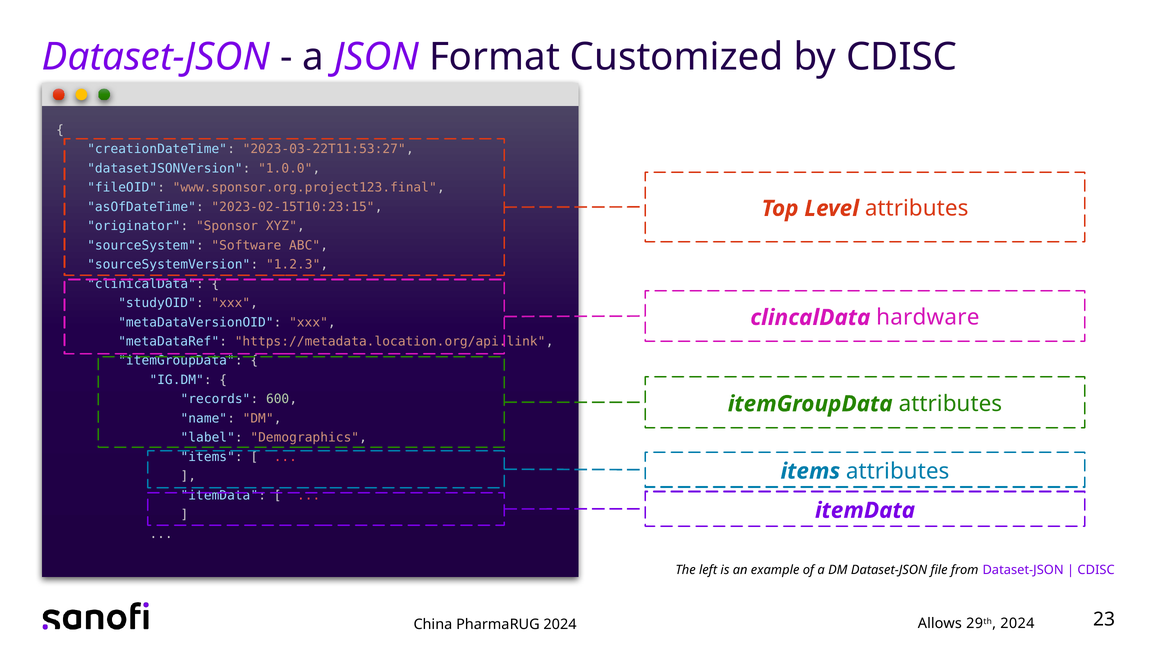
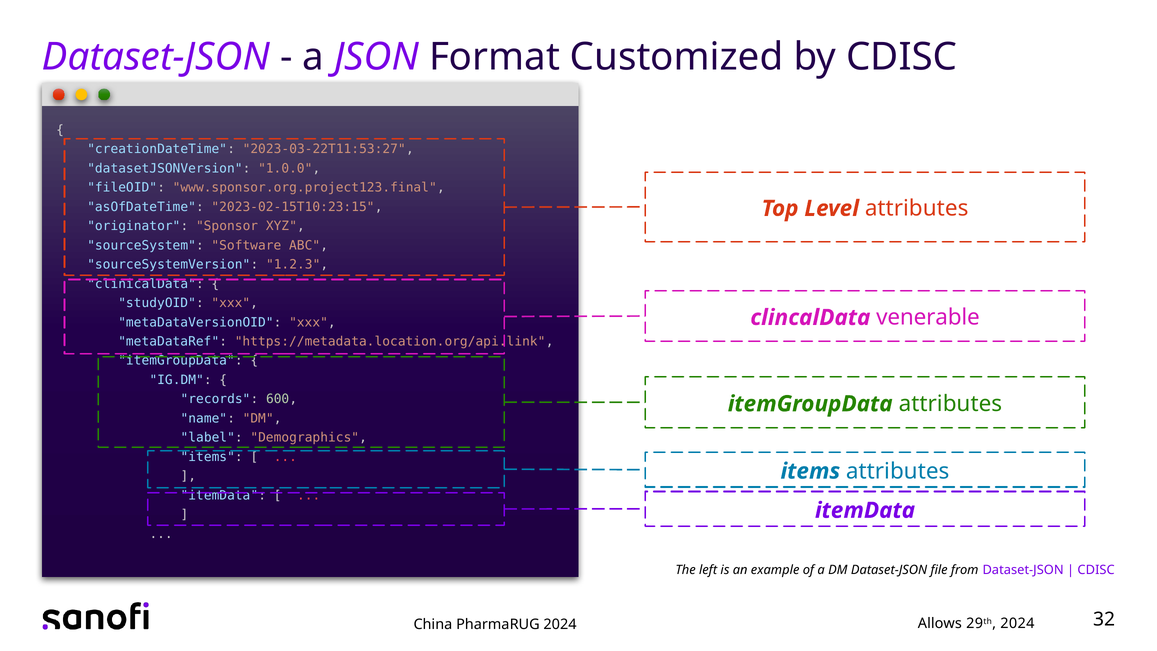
hardware: hardware -> venerable (928, 317)
23: 23 -> 32 (1104, 619)
